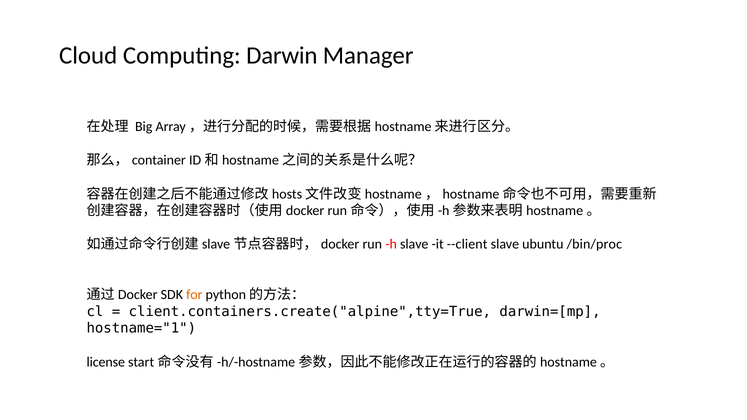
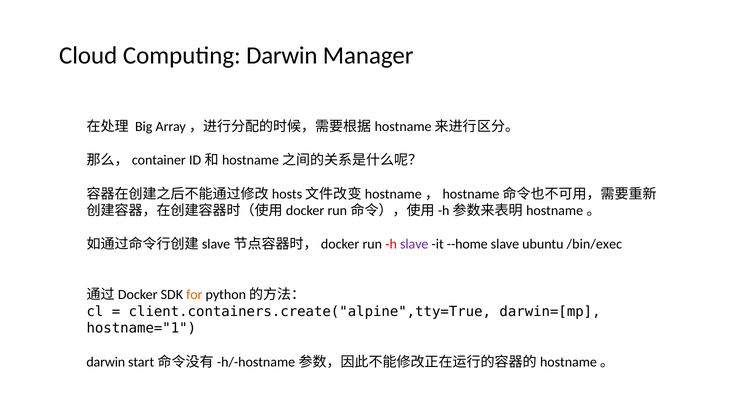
slave colour: black -> purple (414, 244)
--client: --client -> --home (467, 244)
/bin/proc: /bin/proc -> /bin/exec (594, 244)
license: license -> darwin (106, 362)
